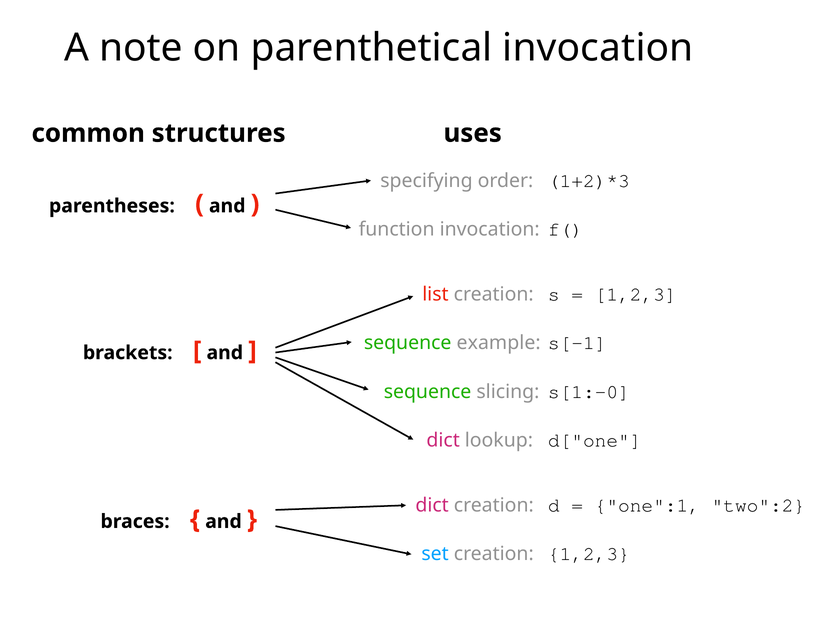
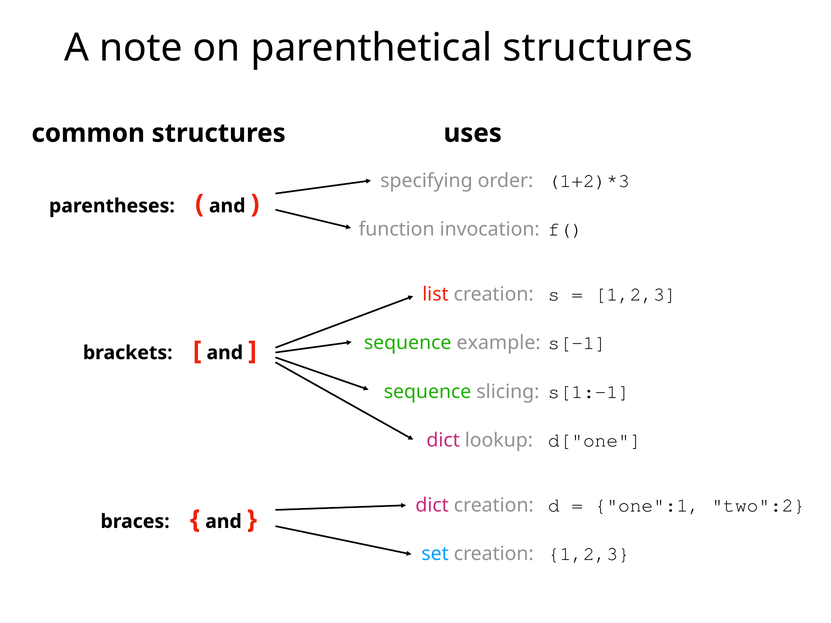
parenthetical invocation: invocation -> structures (598, 48)
s[1:-0: s[1:-0 -> s[1:-1 (589, 392)
